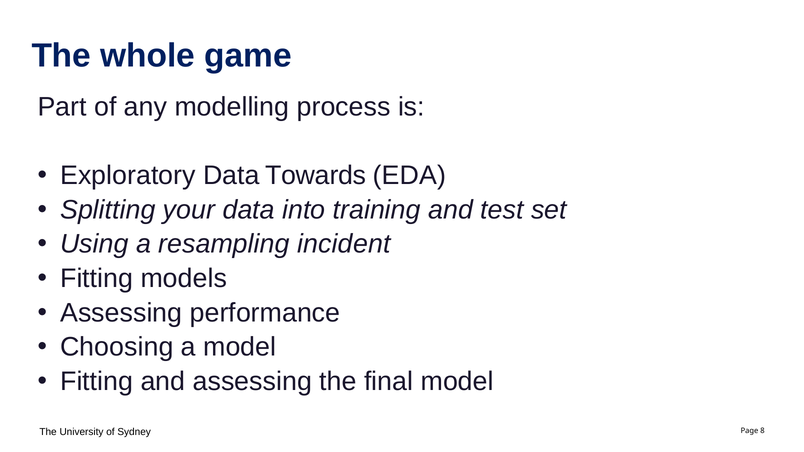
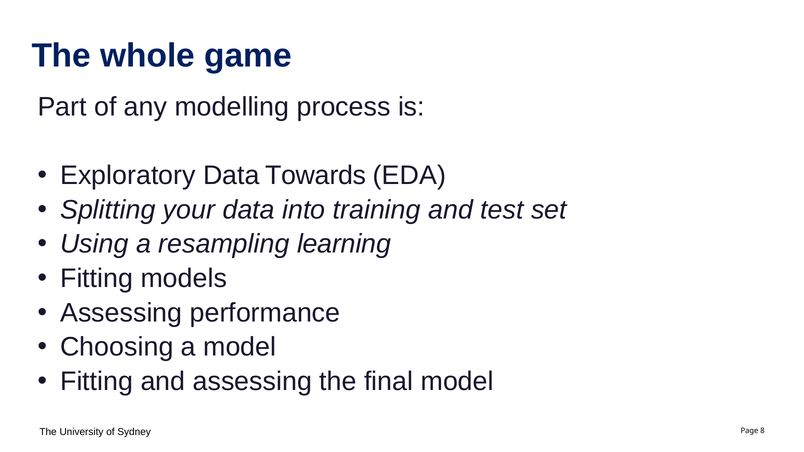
incident: incident -> learning (344, 244)
